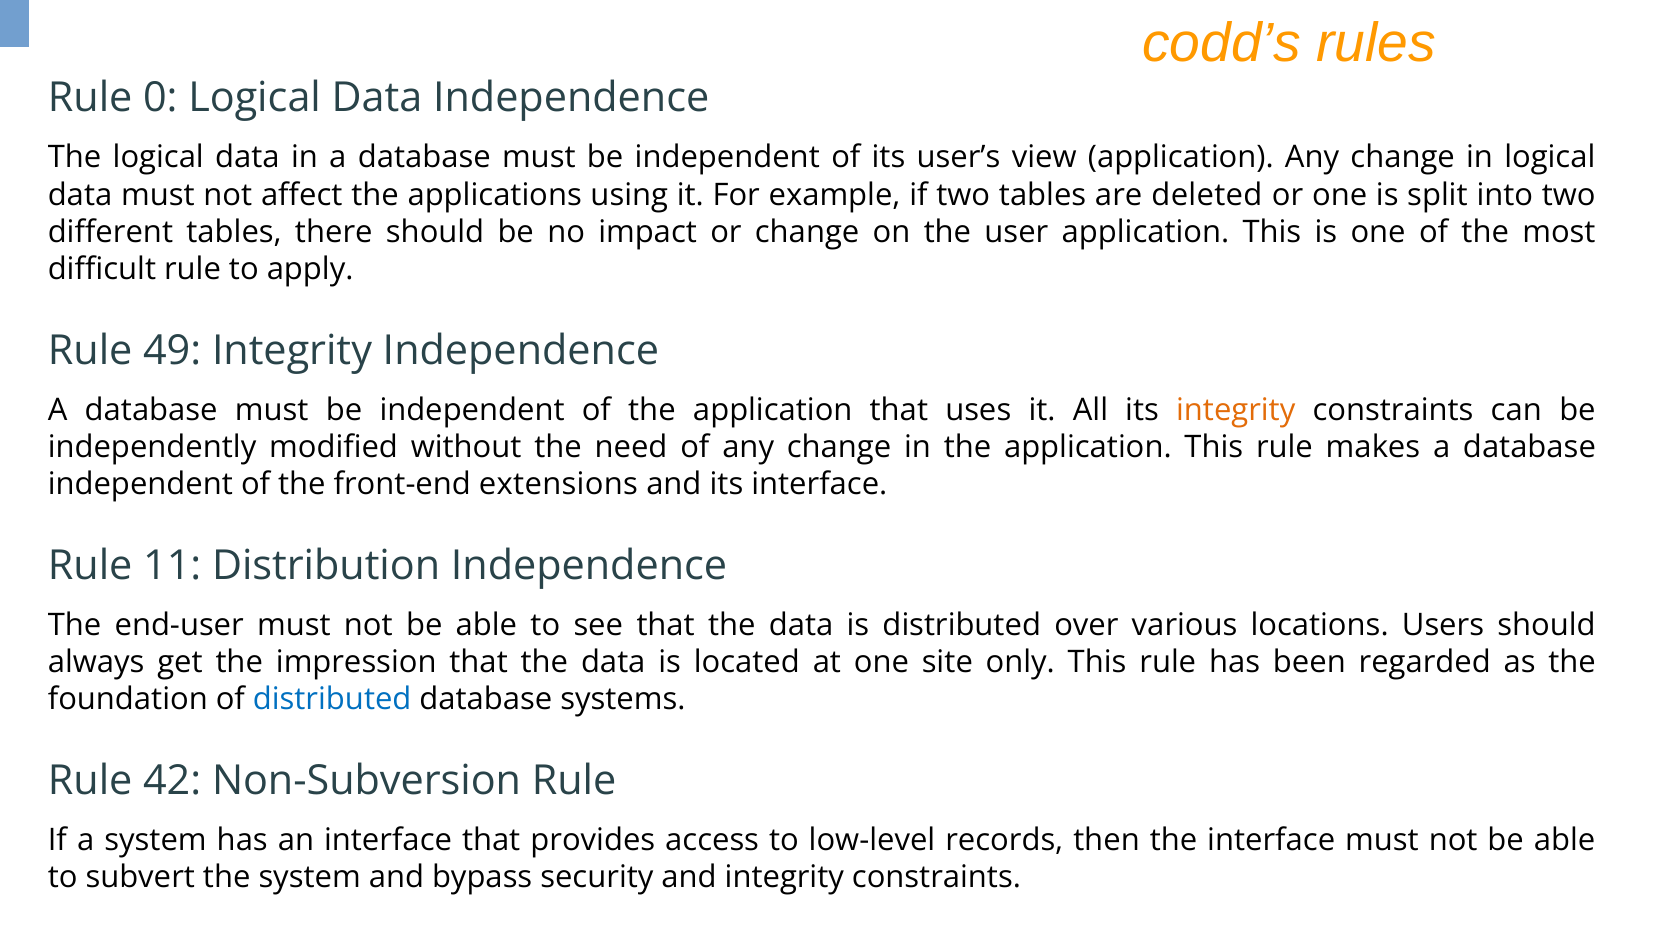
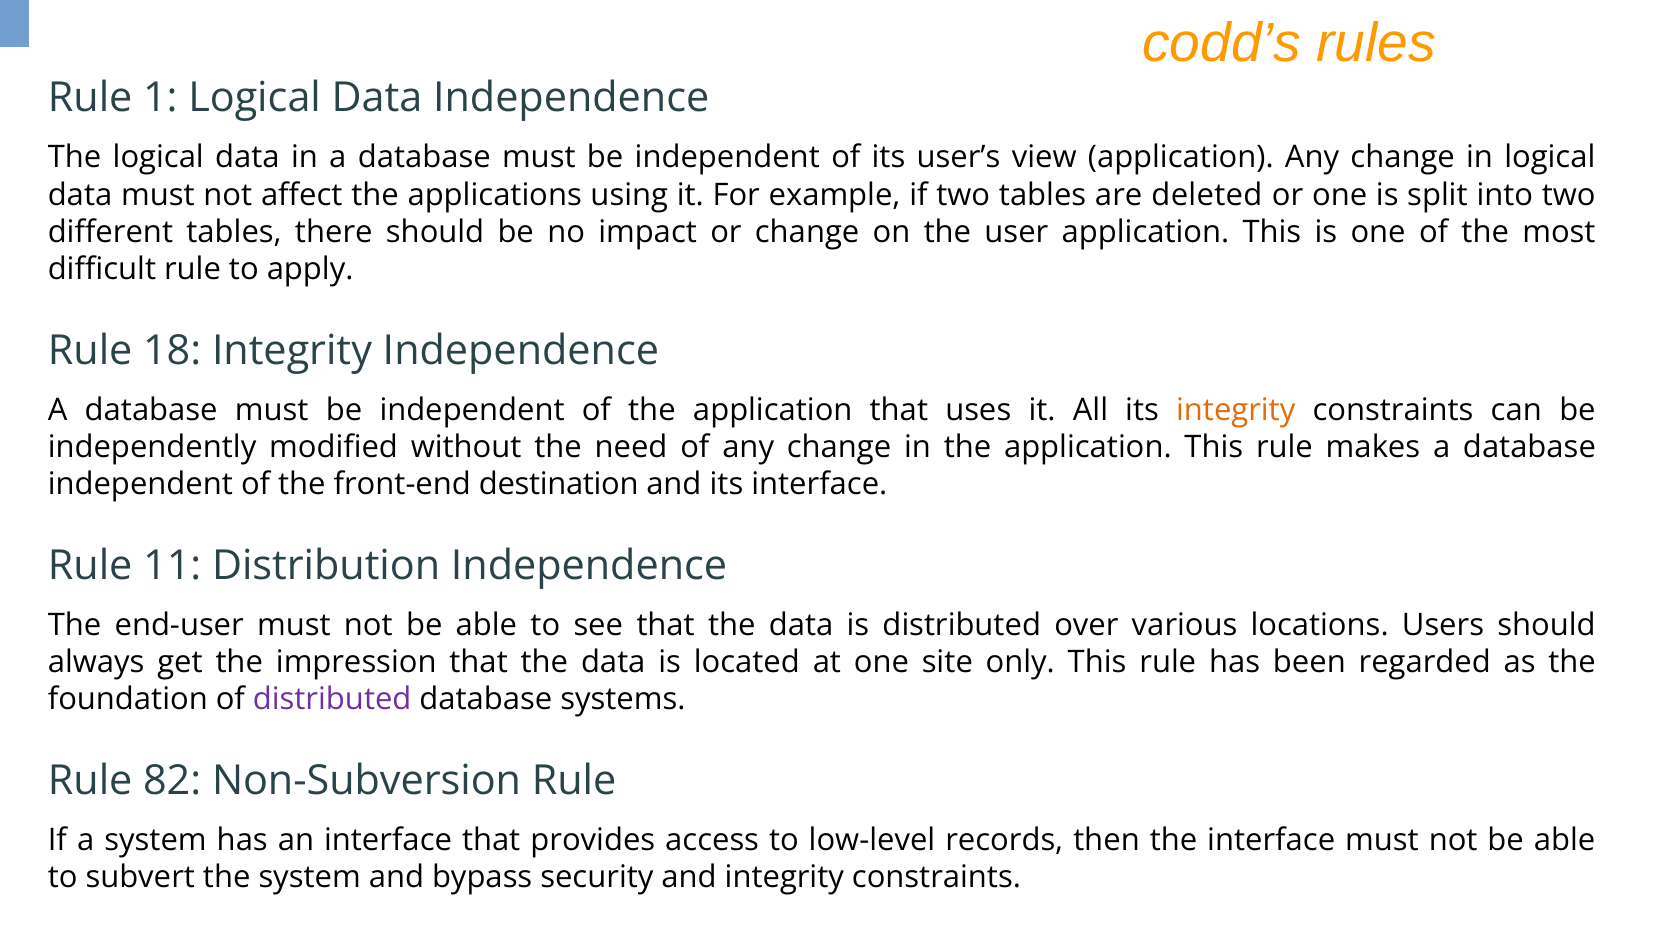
0: 0 -> 1 (160, 98)
49: 49 -> 18 (172, 351)
extensions: extensions -> destination (559, 484)
distributed colour: blue -> purple (332, 699)
42: 42 -> 82 (172, 781)
